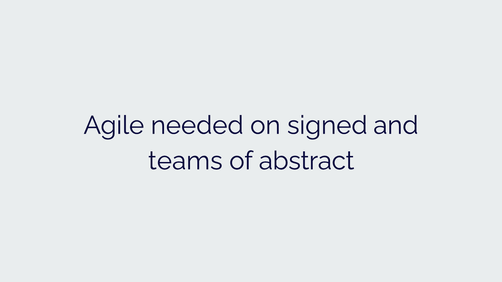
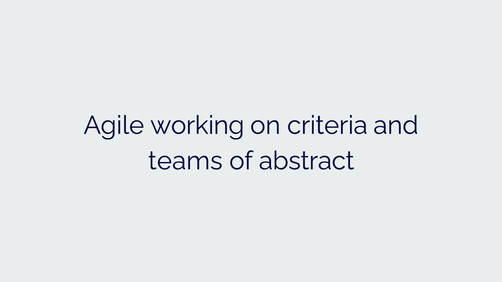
needed: needed -> working (197, 126)
signed: signed -> criteria (327, 126)
